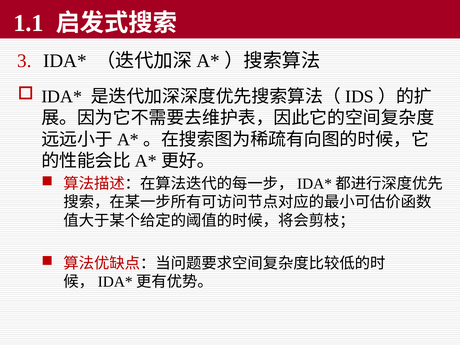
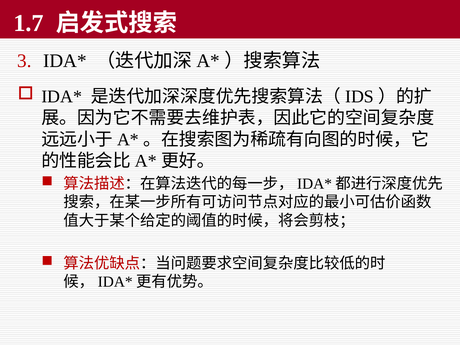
1.1: 1.1 -> 1.7 (29, 23)
